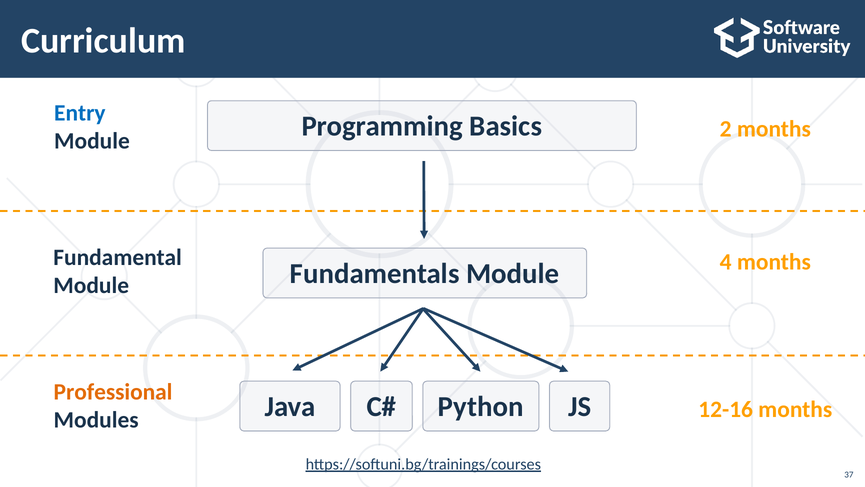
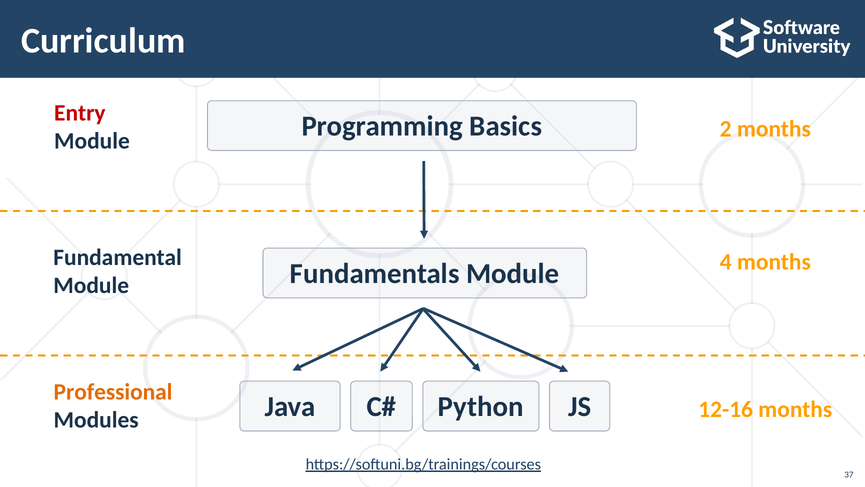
Entry colour: blue -> red (80, 113)
